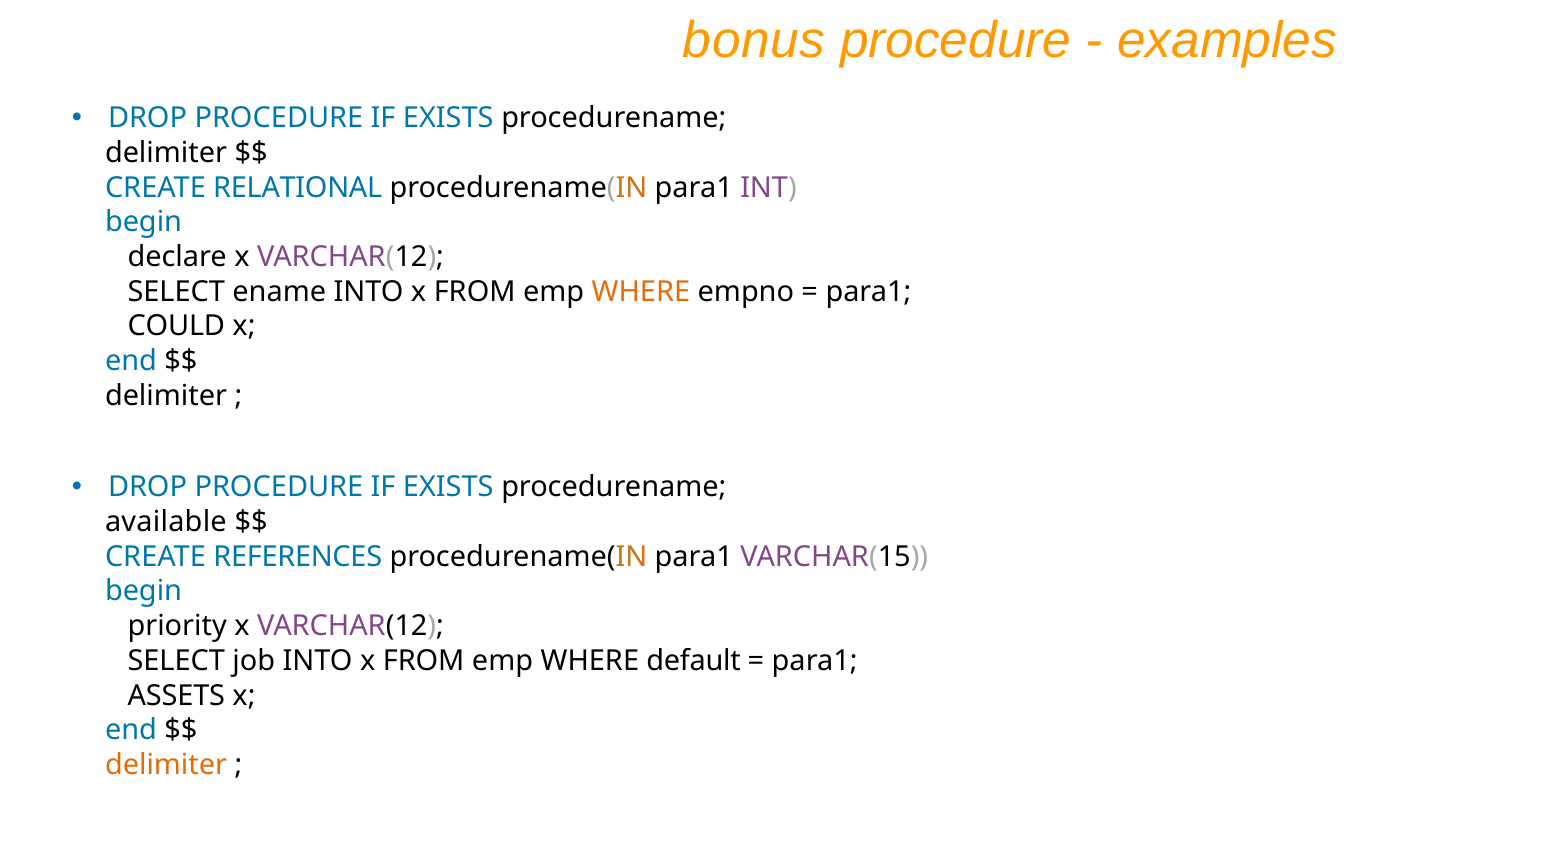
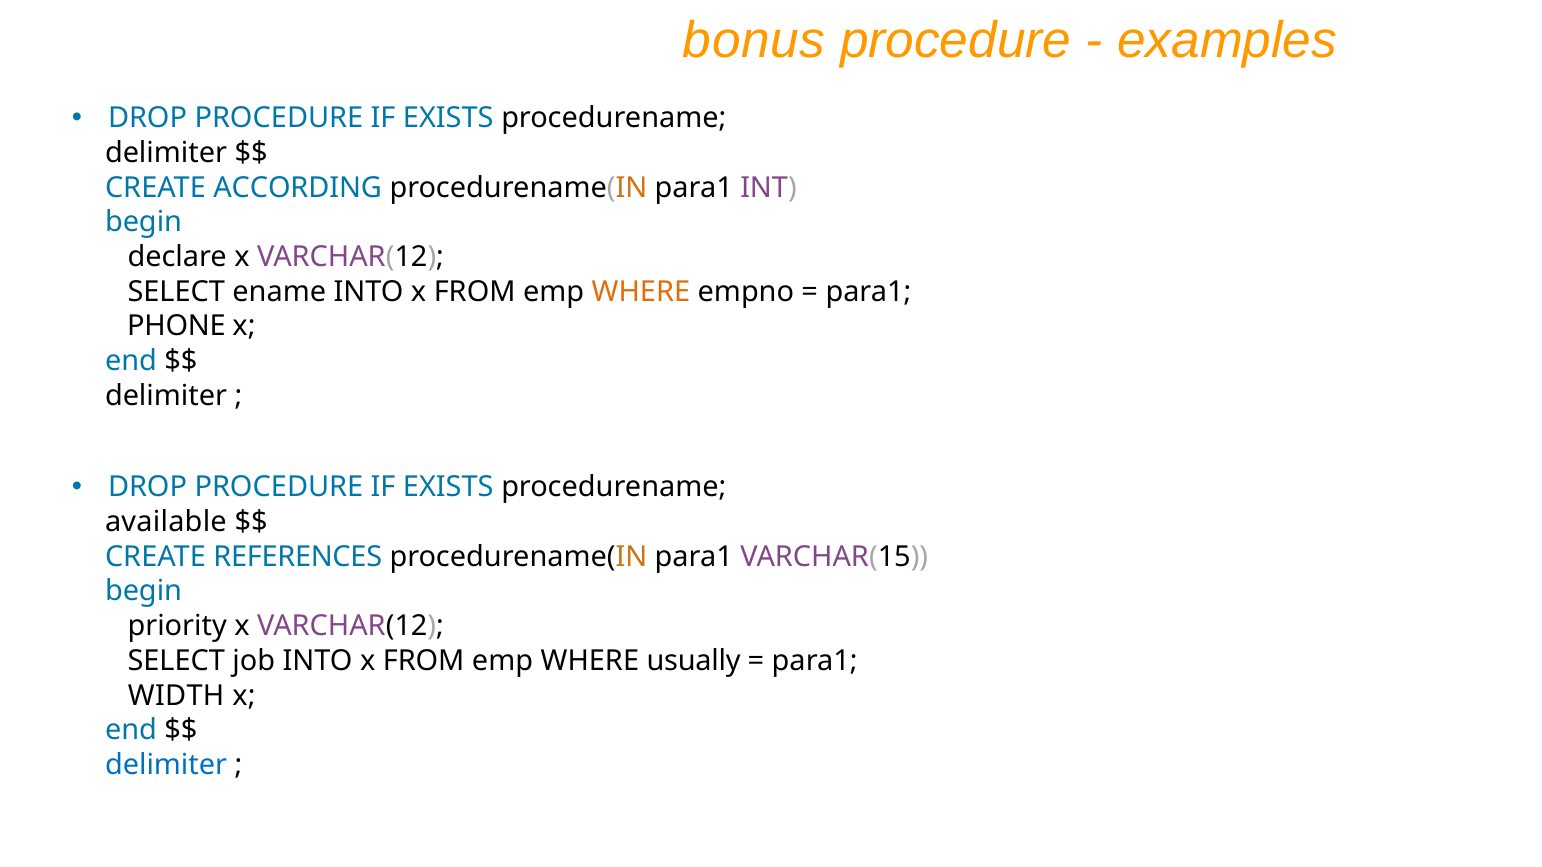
RELATIONAL: RELATIONAL -> ACCORDING (298, 188)
COULD: COULD -> PHONE (176, 326)
default: default -> usually (694, 661)
ASSETS: ASSETS -> WIDTH (176, 696)
delimiter colour: orange -> blue (166, 765)
